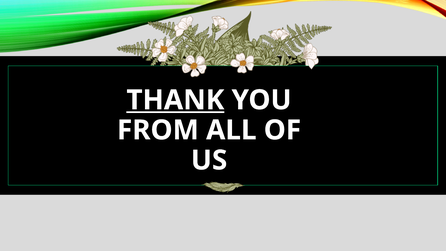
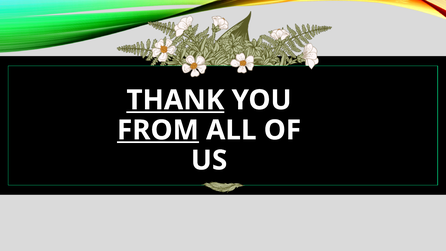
FROM underline: none -> present (158, 130)
